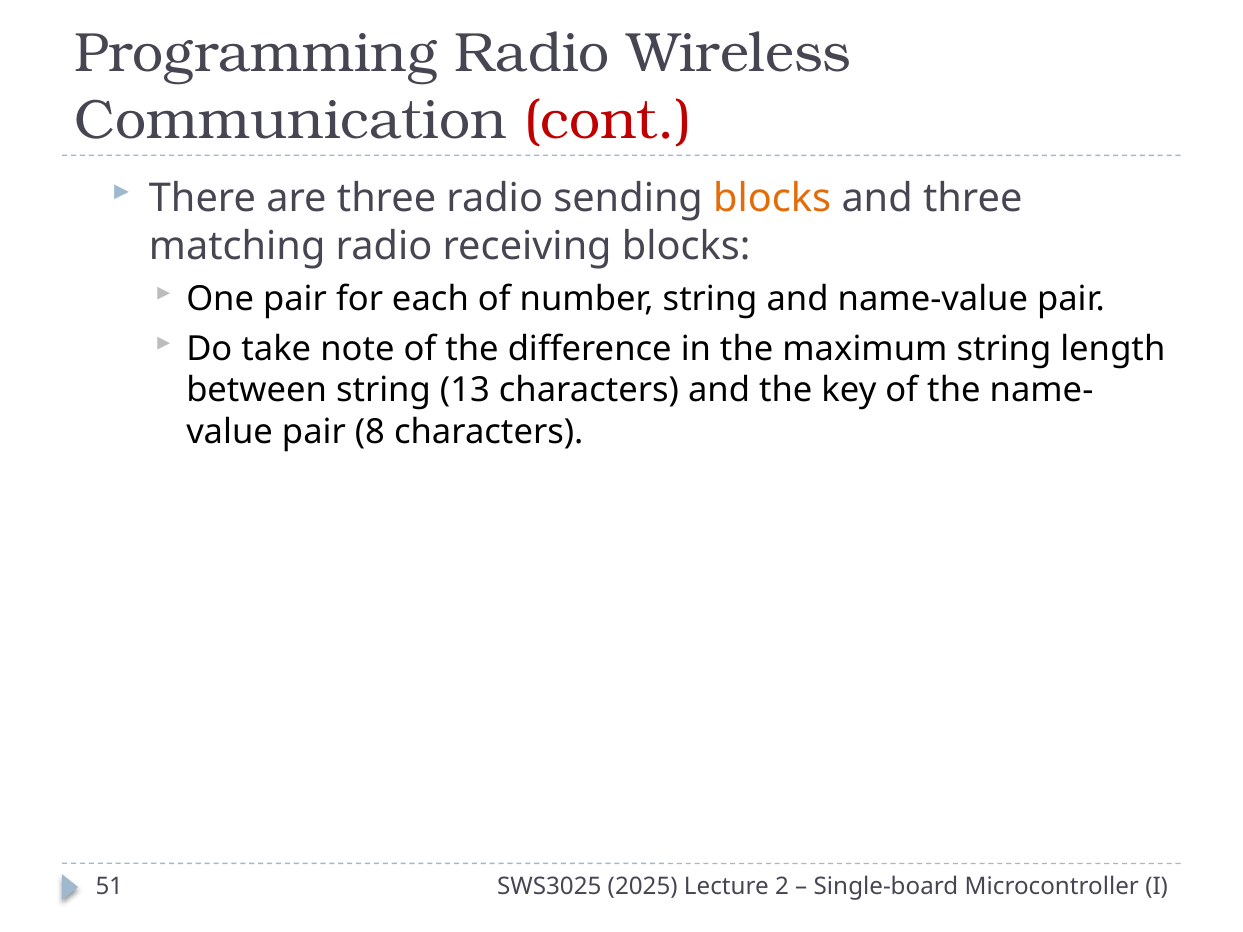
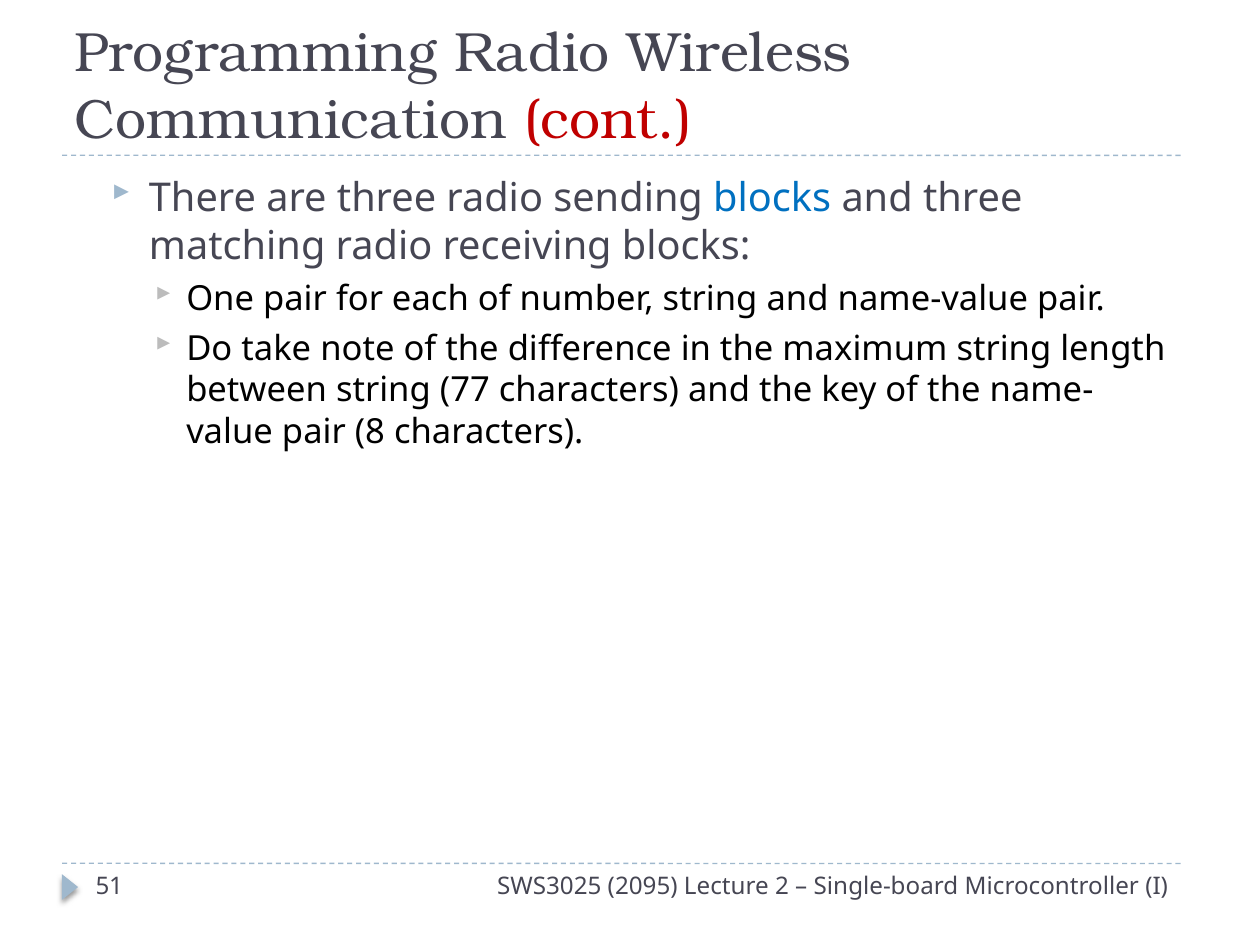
blocks colour: orange -> blue (772, 198)
13: 13 -> 77 (465, 390)
2025: 2025 -> 2095 (643, 886)
